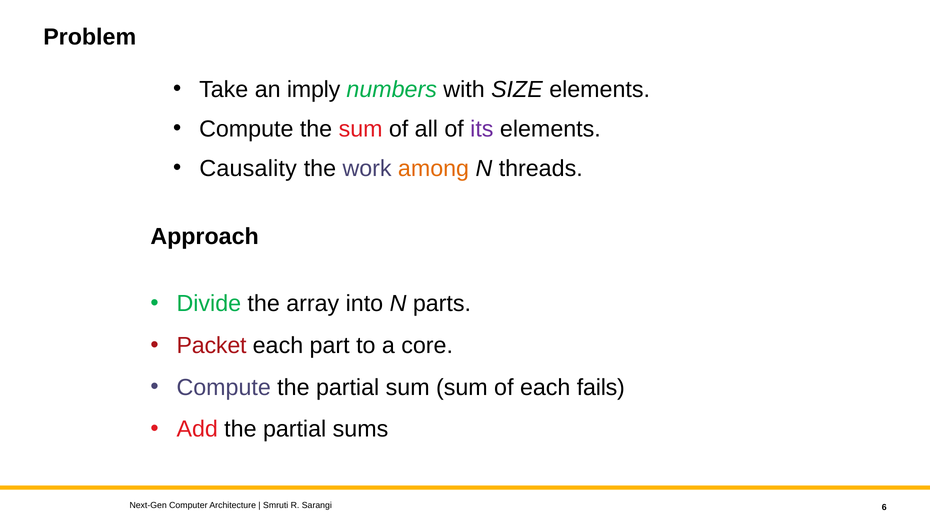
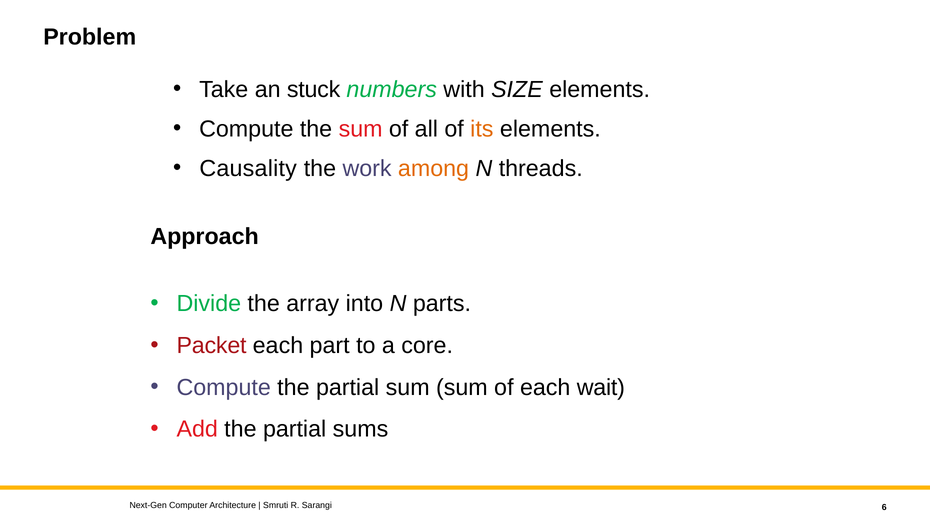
imply: imply -> stuck (314, 90)
its colour: purple -> orange (482, 129)
fails: fails -> wait (601, 388)
